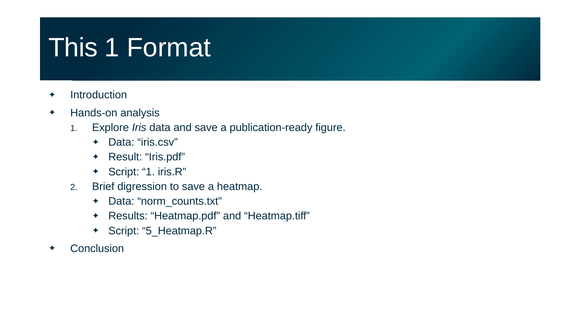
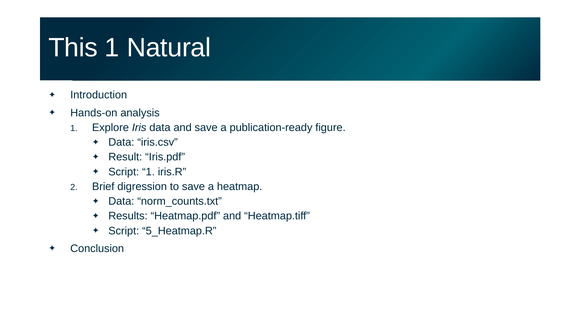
Format: Format -> Natural (169, 48)
